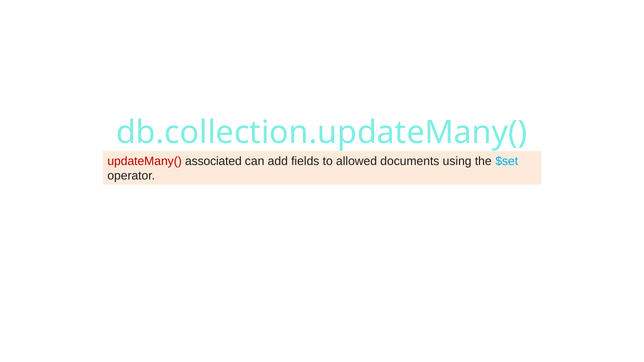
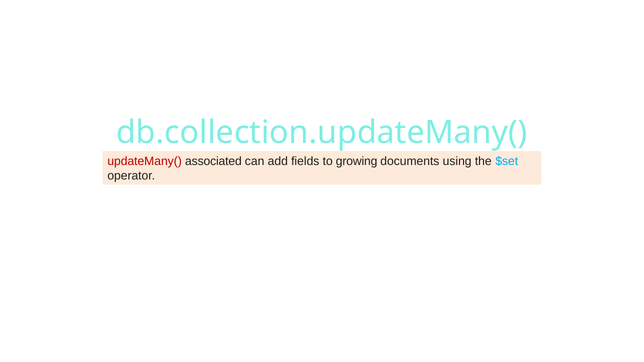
allowed: allowed -> growing (357, 162)
